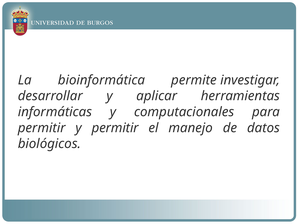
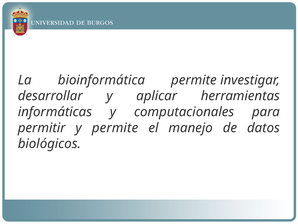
y permitir: permitir -> permite (115, 128)
